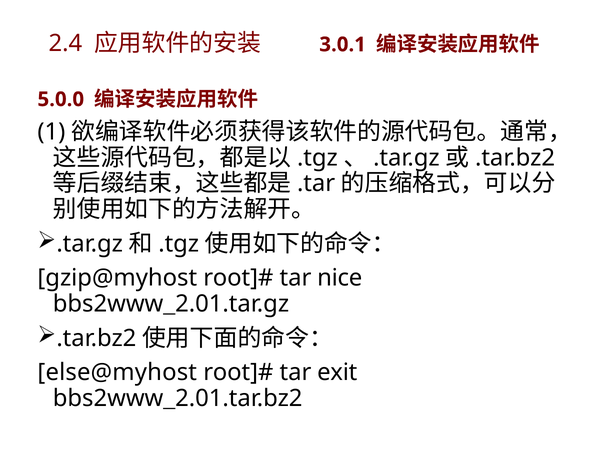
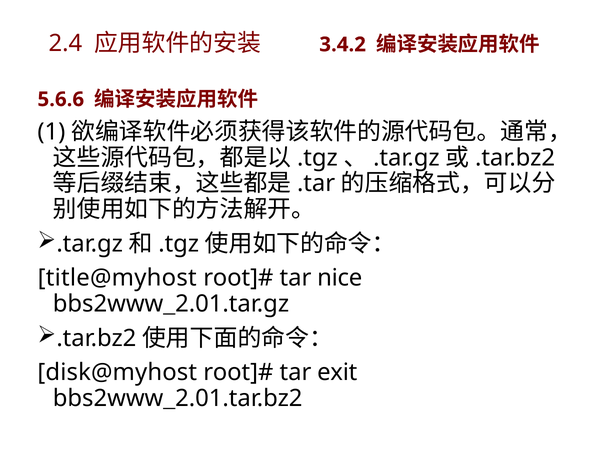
3.0.1: 3.0.1 -> 3.4.2 (343, 44)
5.0.0: 5.0.0 -> 5.6.6 (61, 99)
gzip@myhost: gzip@myhost -> title@myhost (117, 278)
else@myhost: else@myhost -> disk@myhost (117, 372)
